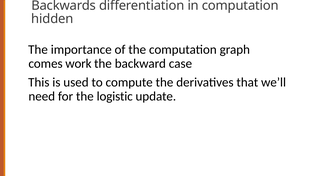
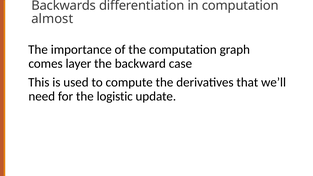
hidden: hidden -> almost (52, 19)
work: work -> layer (78, 64)
